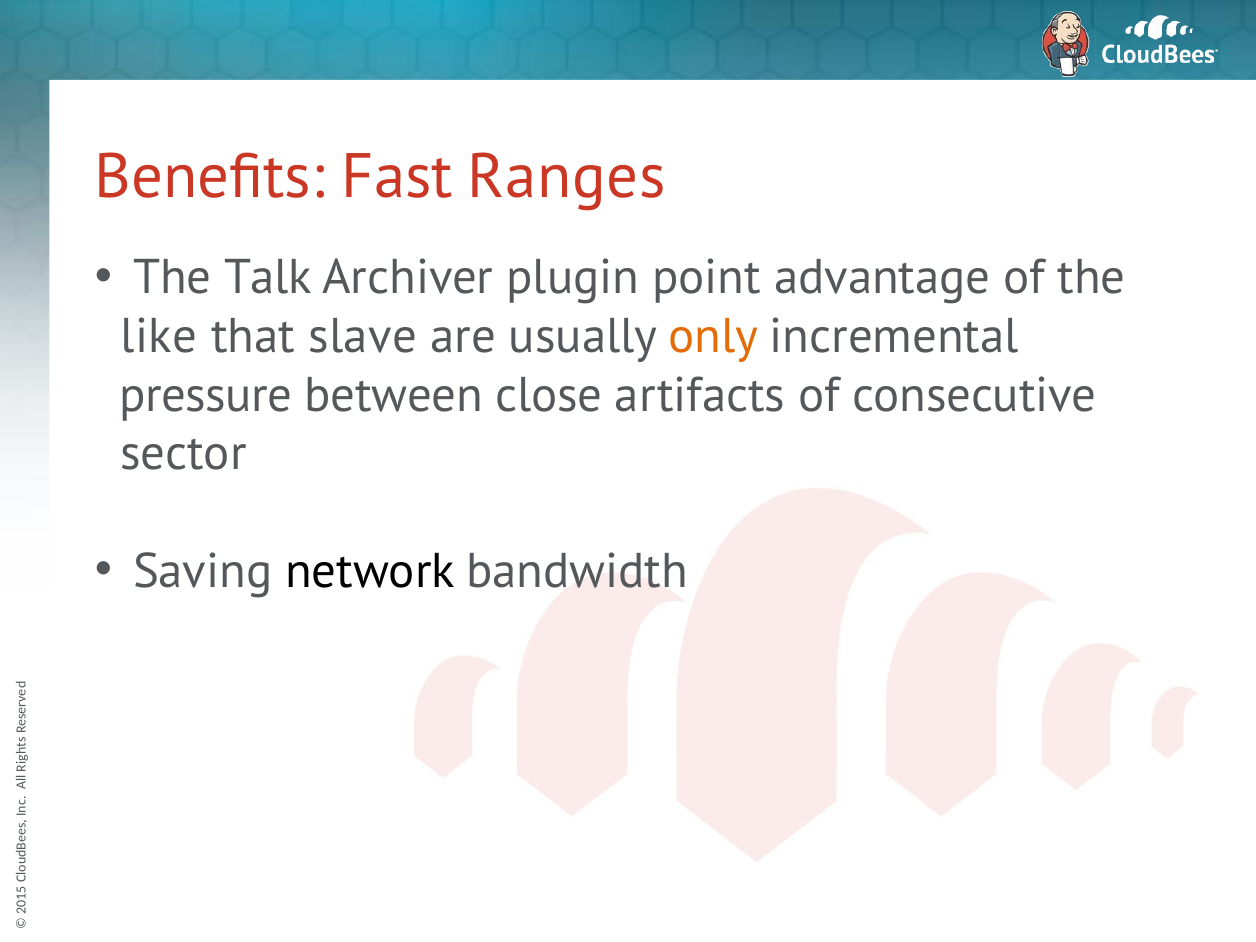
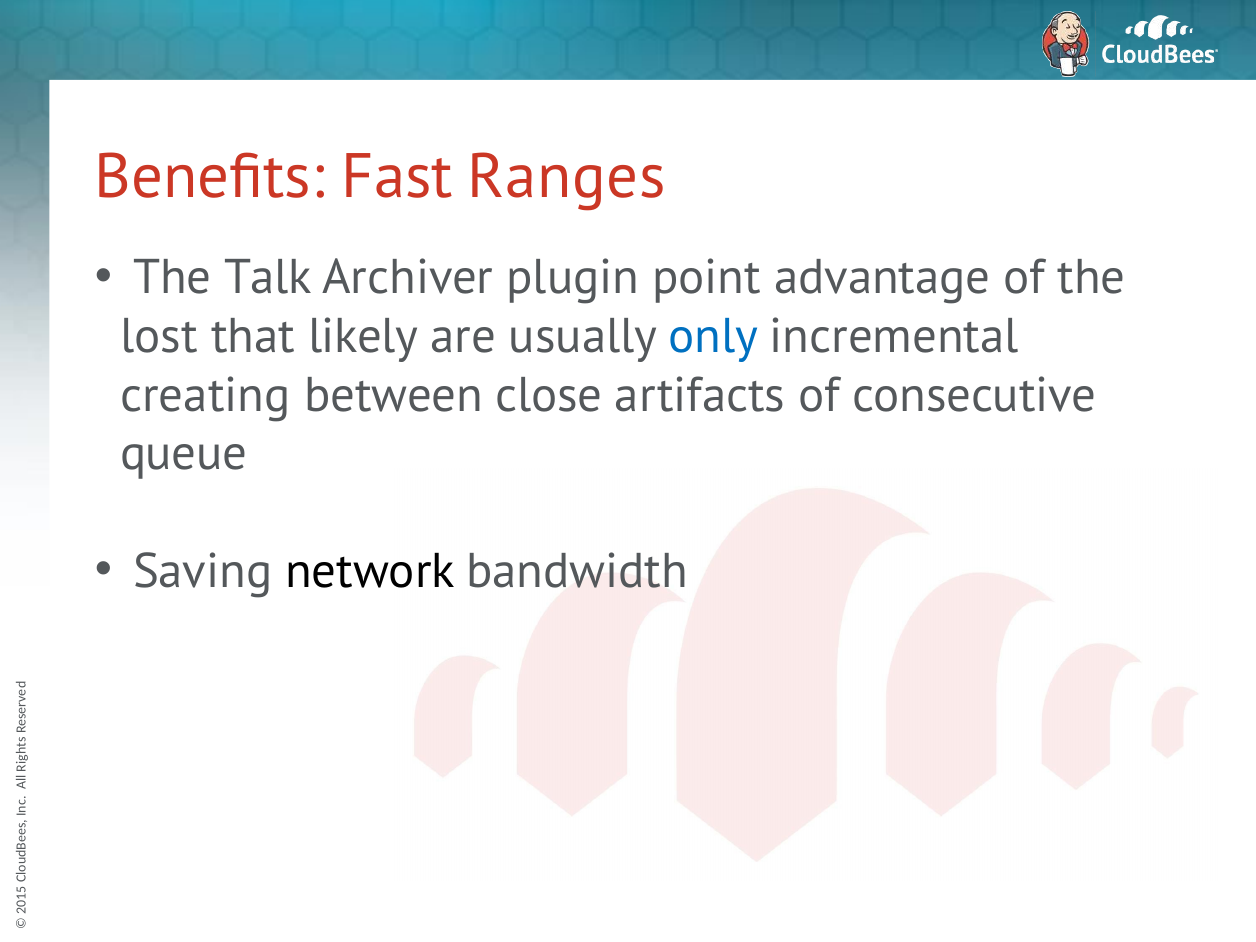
like: like -> lost (159, 336)
slave: slave -> likely (363, 336)
only colour: orange -> blue (714, 336)
pressure: pressure -> creating (206, 395)
sector: sector -> queue (184, 454)
